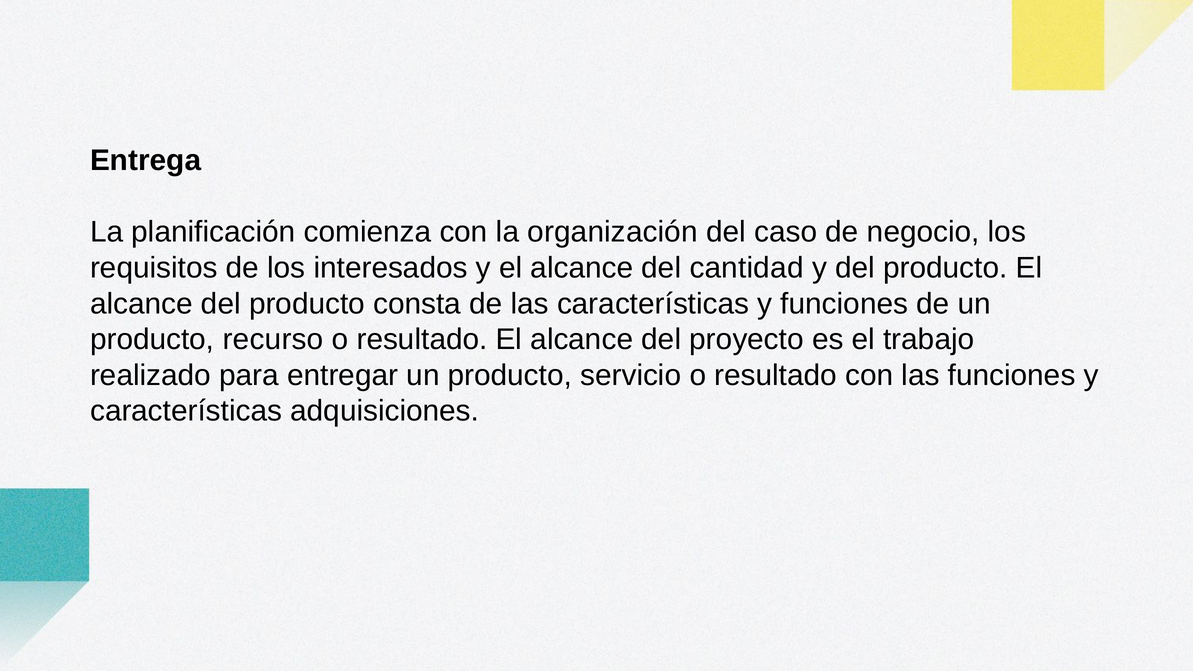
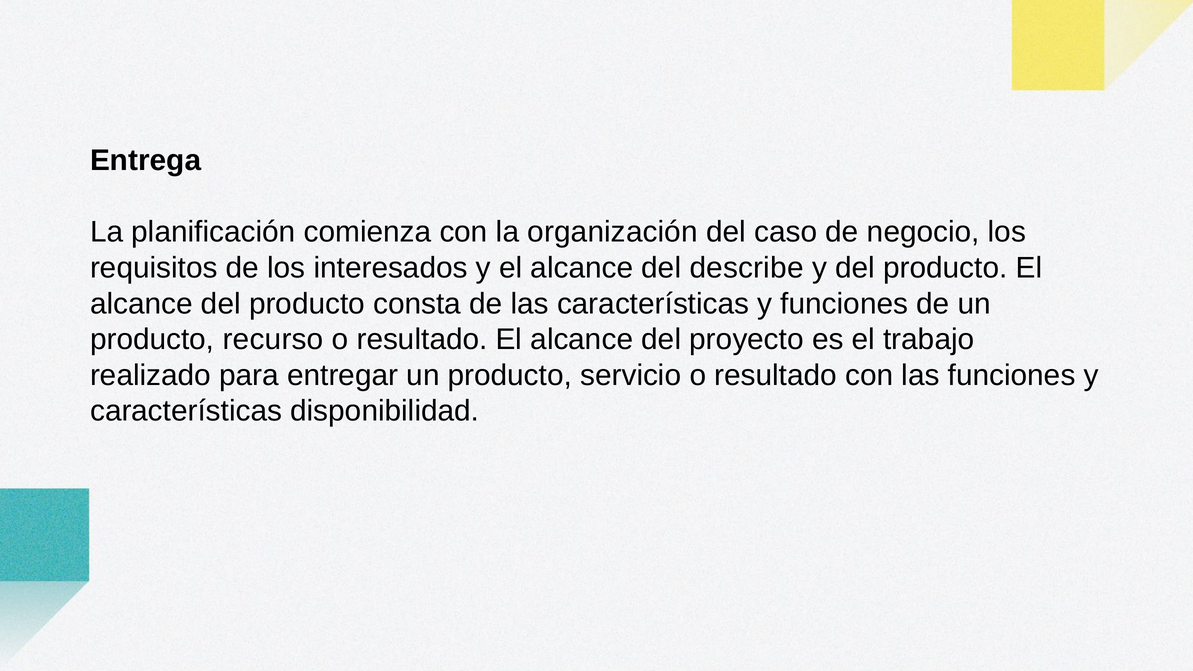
cantidad: cantidad -> describe (747, 268)
adquisiciones: adquisiciones -> disponibilidad (385, 411)
